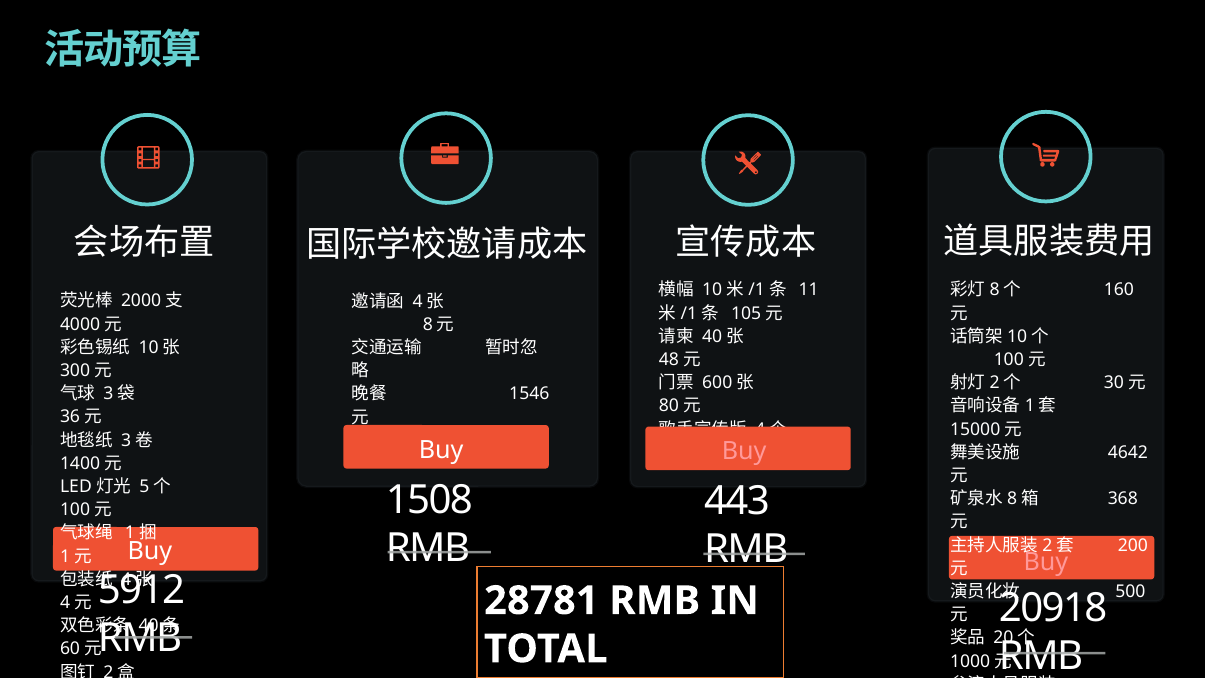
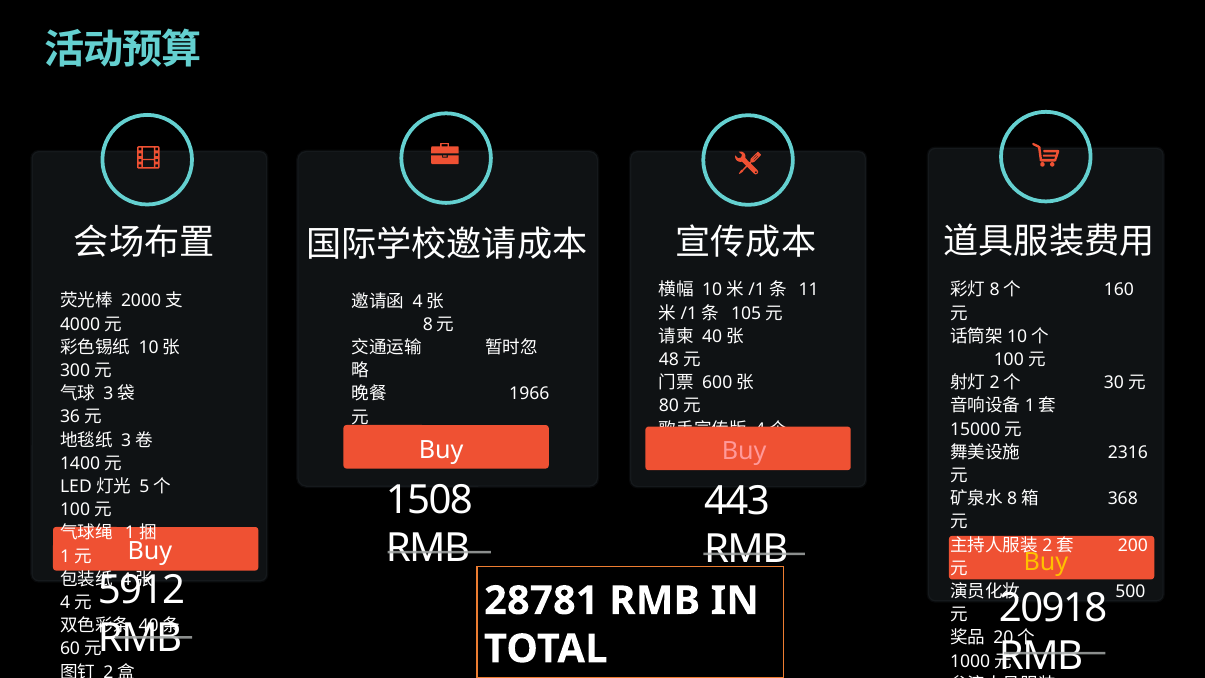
1546: 1546 -> 1966 (529, 394)
4642: 4642 -> 2316 (1128, 452)
Buy colour: pink -> yellow (1046, 562)
